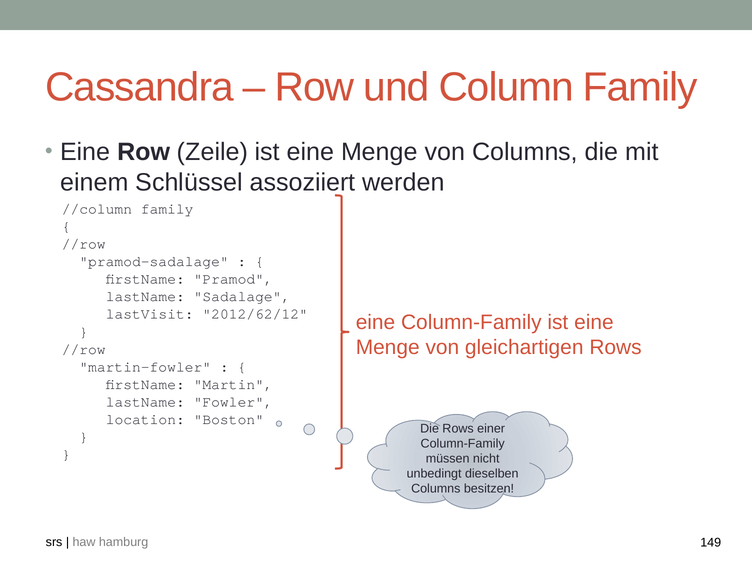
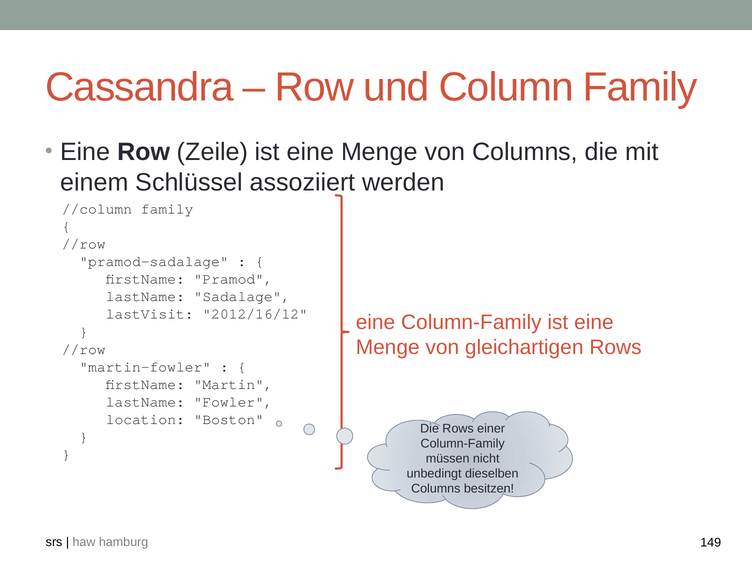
2012/62/12: 2012/62/12 -> 2012/16/12 (255, 314)
